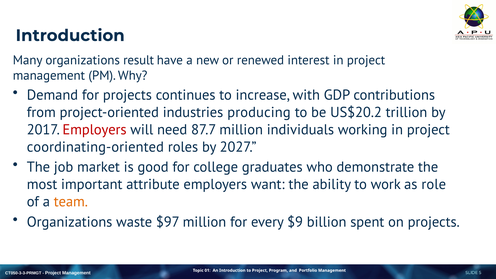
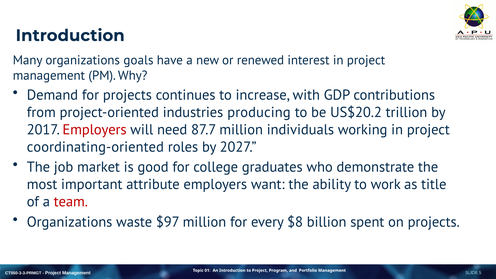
result: result -> goals (138, 60)
role: role -> title (434, 185)
team colour: orange -> red (71, 202)
$9: $9 -> $8 (295, 222)
